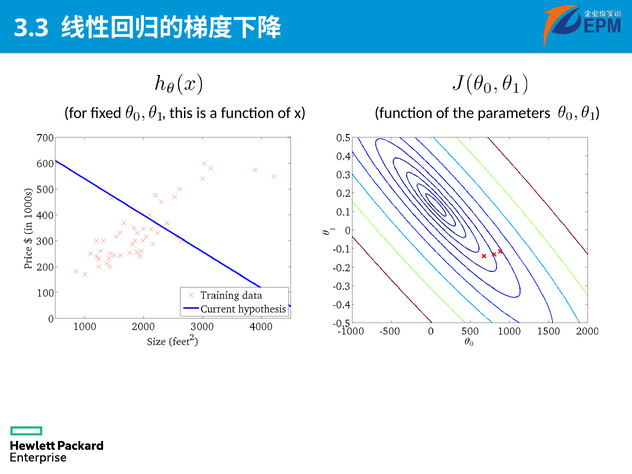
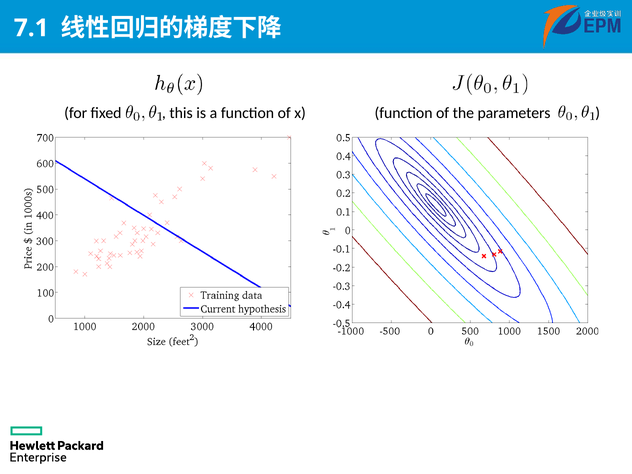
3.3: 3.3 -> 7.1 (31, 28)
